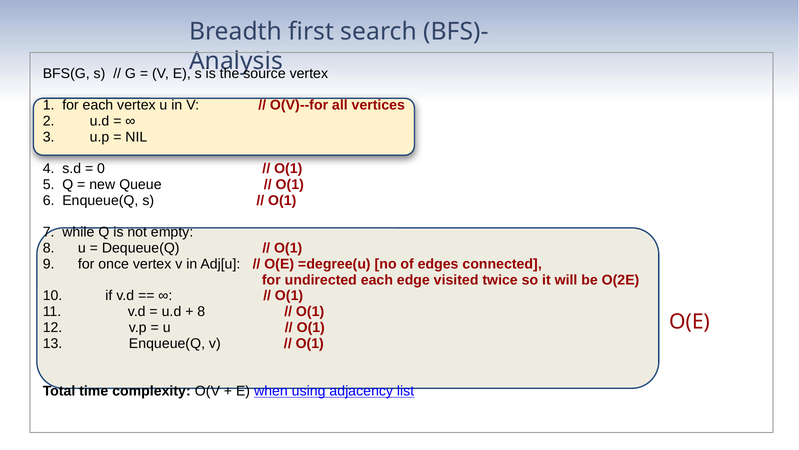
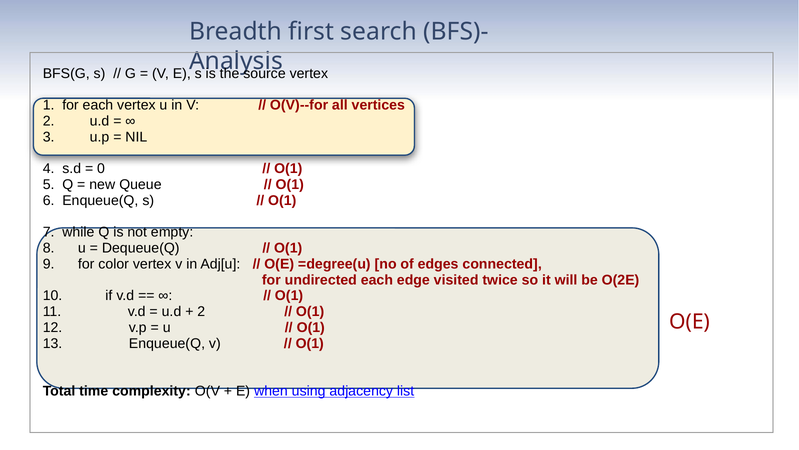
once: once -> color (114, 264)
8: 8 -> 2 (201, 311)
